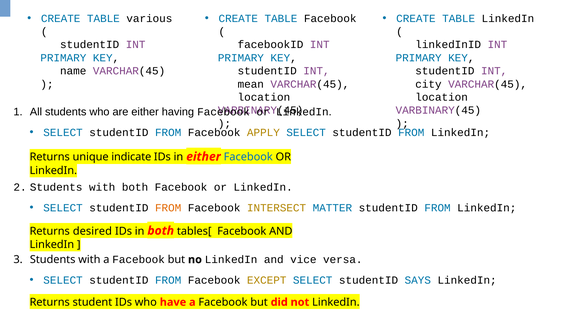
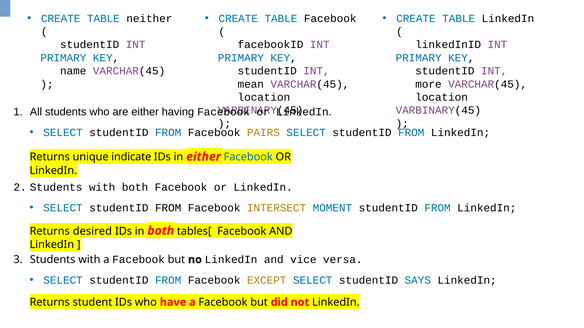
various: various -> neither (149, 19)
city: city -> more (428, 84)
APPLY: APPLY -> PAIRS (263, 133)
FROM colour: orange -> black (168, 208)
MATTER: MATTER -> MOMENT (332, 208)
